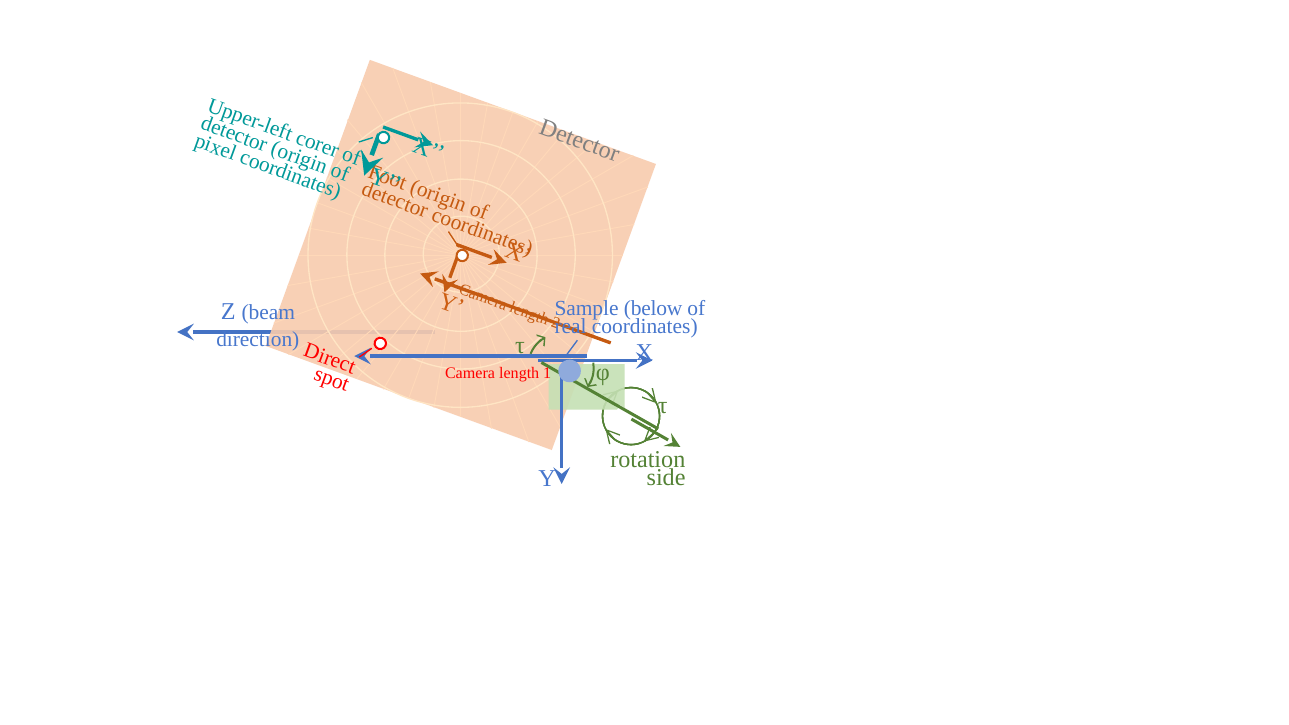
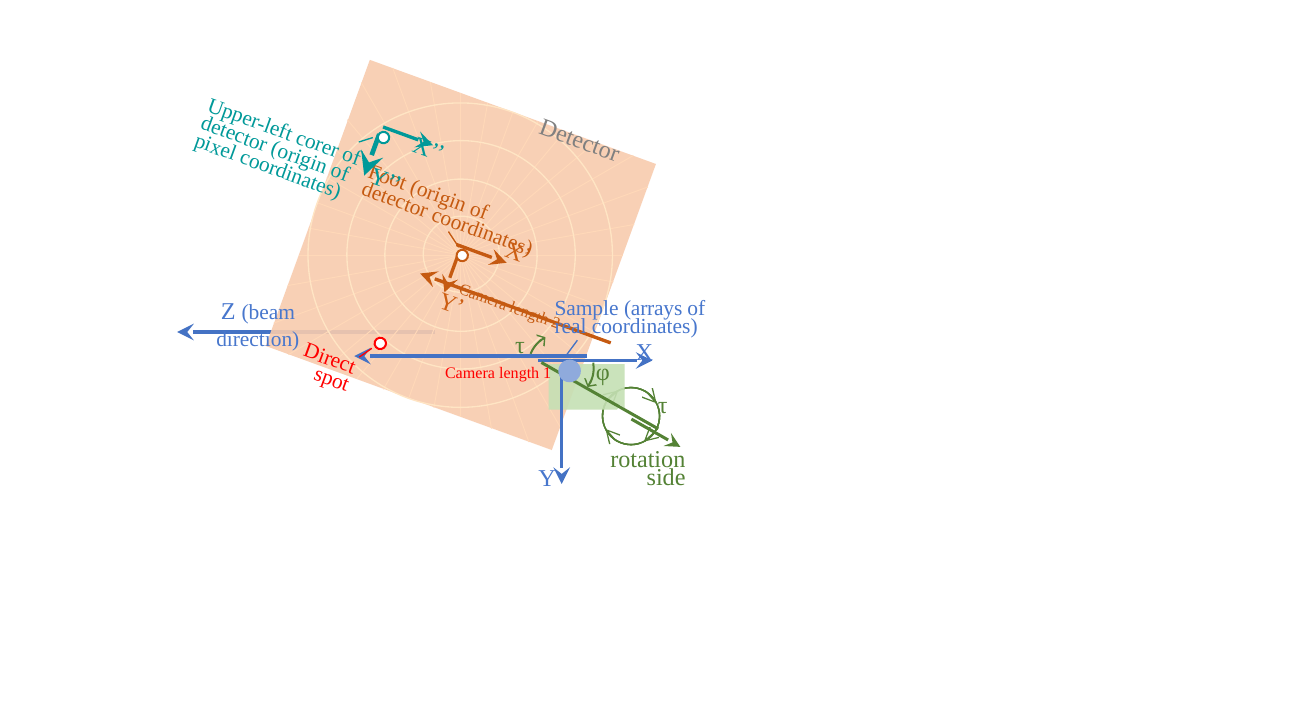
below: below -> arrays (653, 308)
